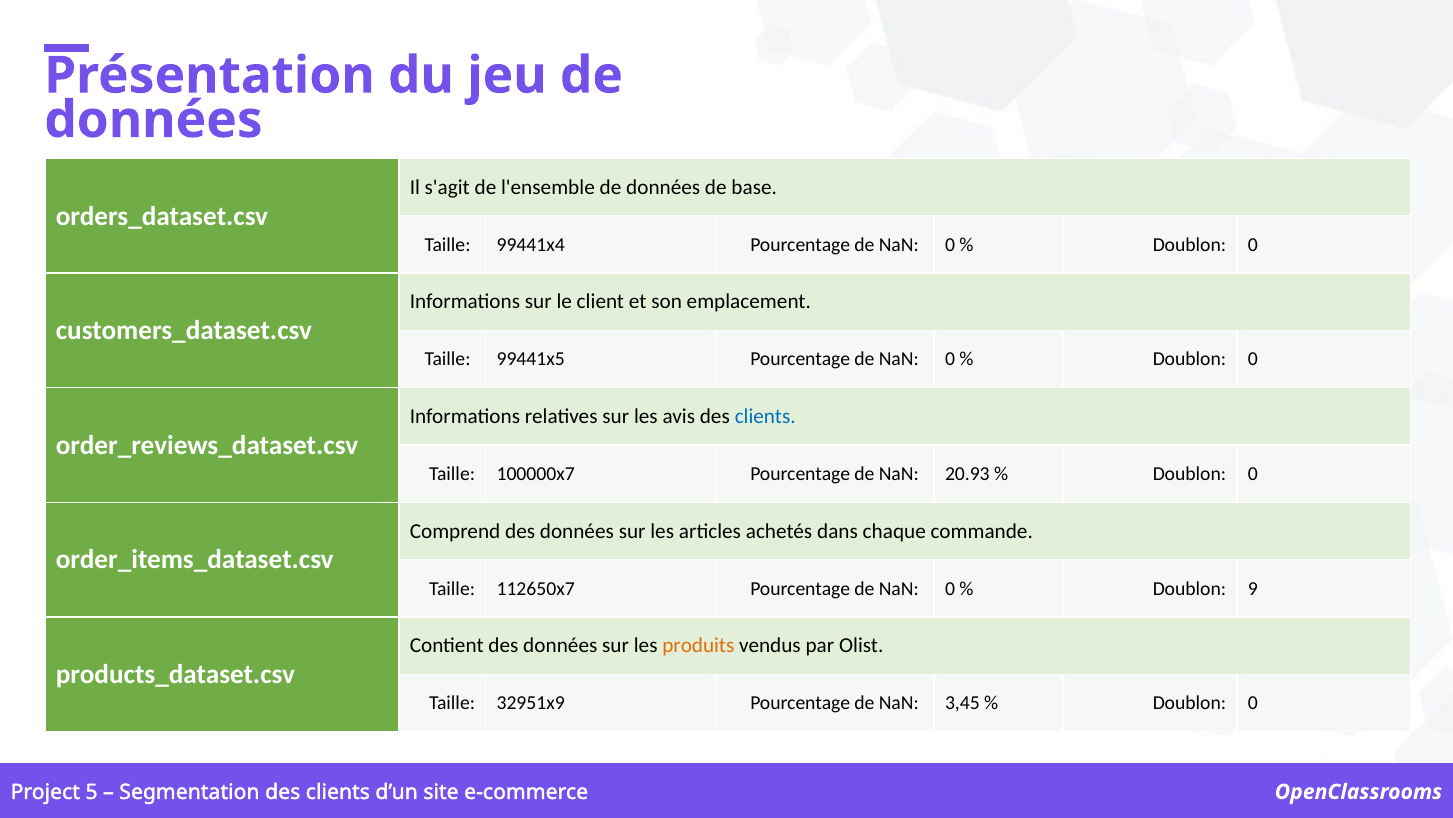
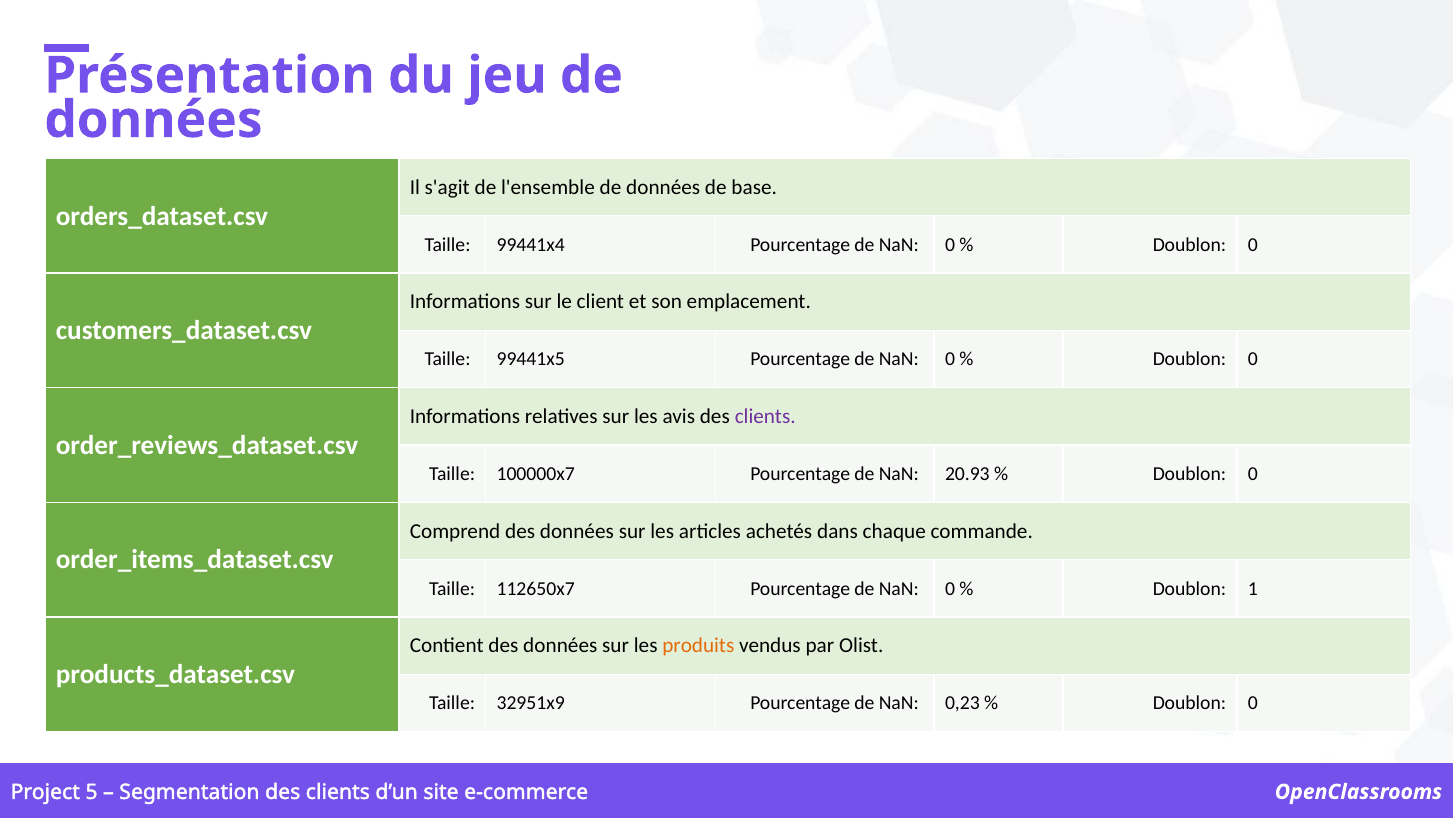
clients colour: blue -> purple (765, 416)
9: 9 -> 1 (1253, 588)
3,45: 3,45 -> 0,23 (962, 703)
